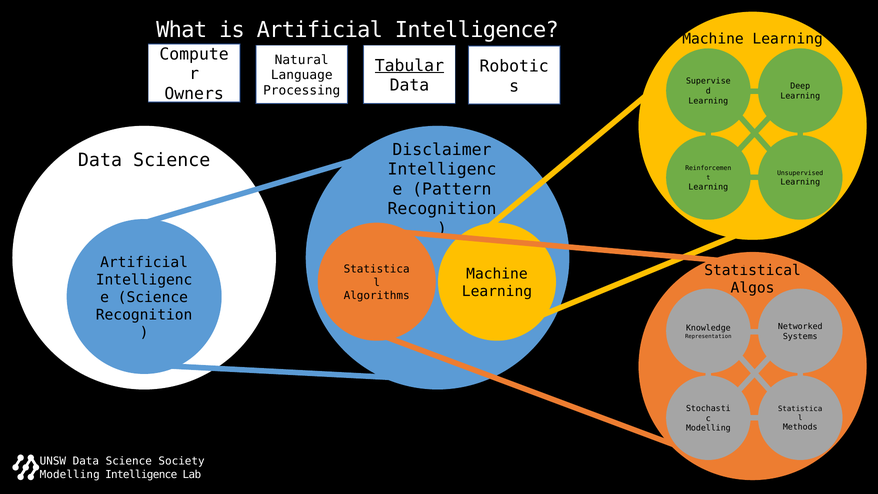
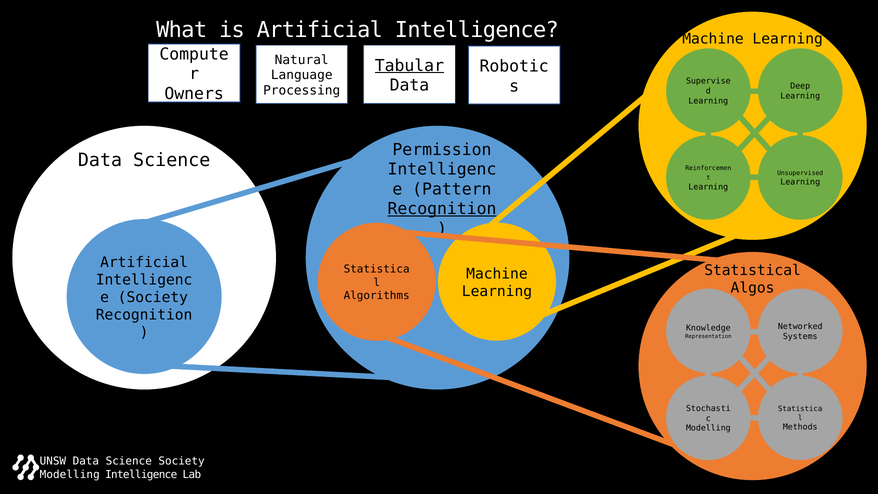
Disclaimer: Disclaimer -> Permission (442, 150)
Recognition underline: none -> present (442, 209)
Science: Science -> Society (153, 297)
